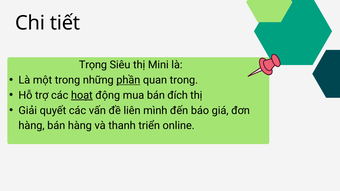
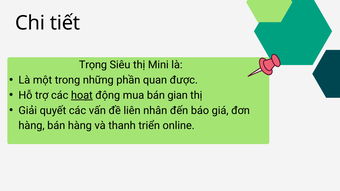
phần underline: present -> none (128, 80)
quan trong: trong -> được (184, 80)
đích: đích -> gian (178, 95)
mình: mình -> nhân (155, 111)
